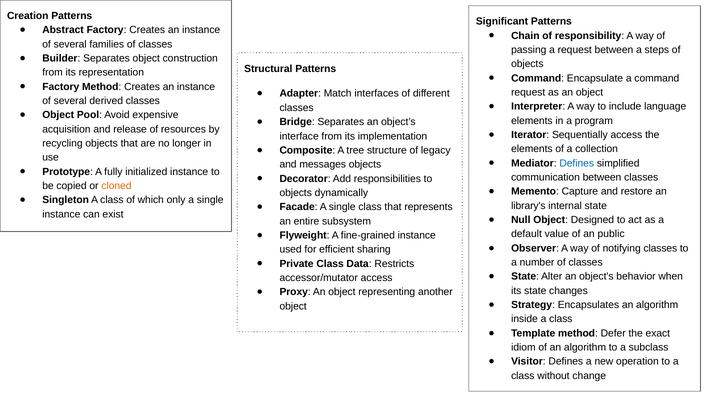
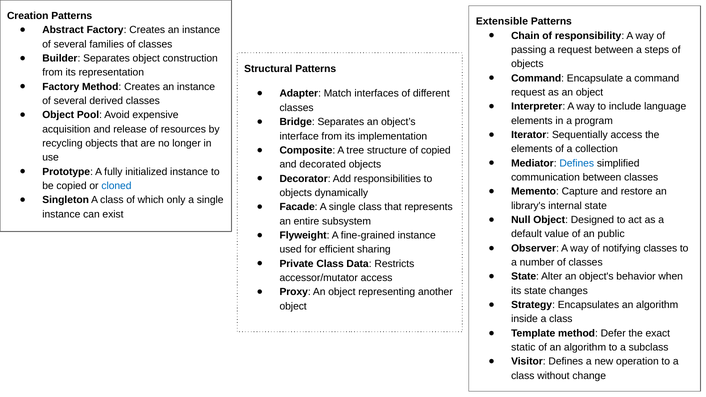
Significant: Significant -> Extensible (502, 21)
of legacy: legacy -> copied (436, 150)
messages: messages -> decorated (323, 165)
cloned colour: orange -> blue (116, 186)
idiom: idiom -> static (523, 348)
